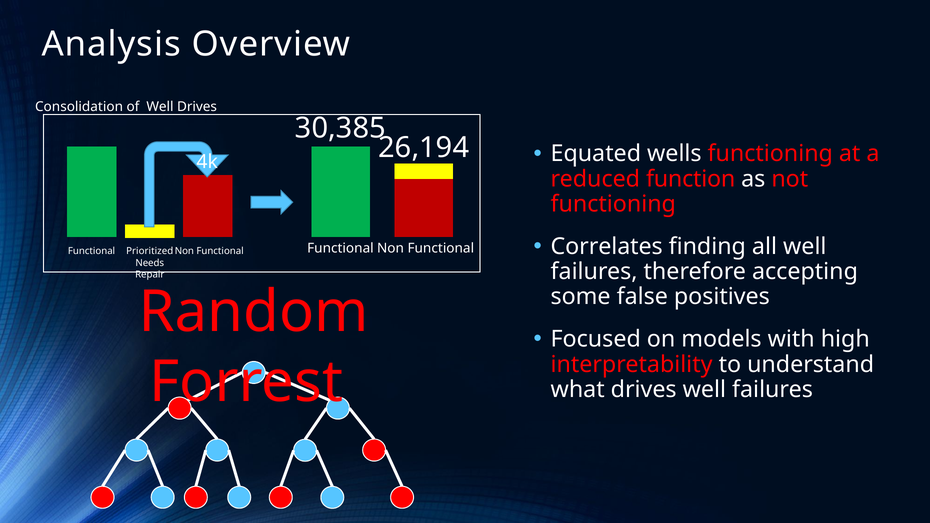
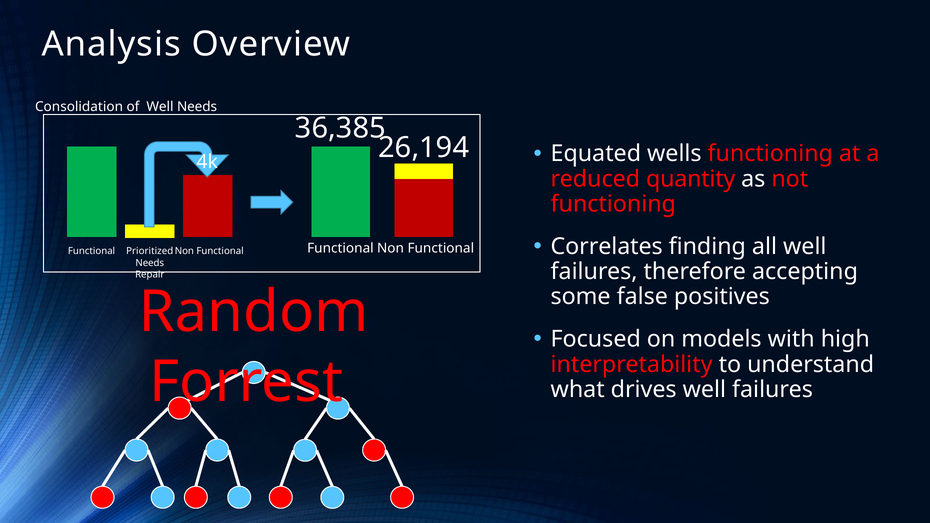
Well Drives: Drives -> Needs (197, 107)
30,385: 30,385 -> 36,385 (340, 128)
function: function -> quantity (691, 179)
